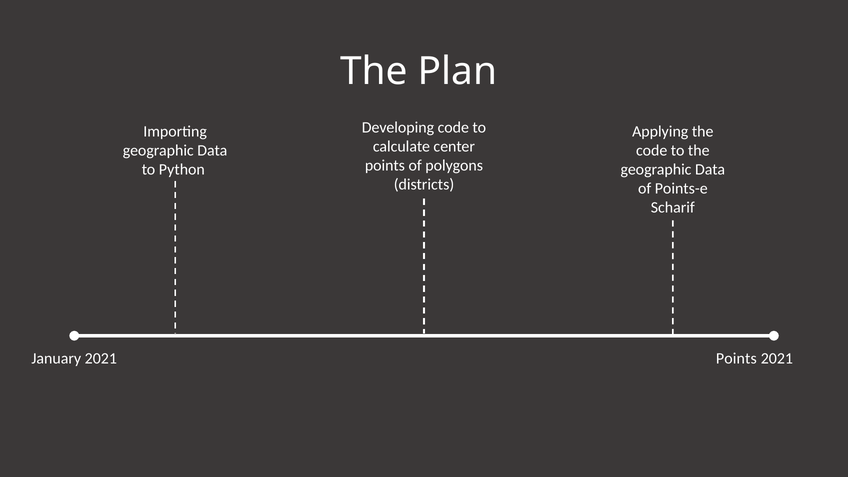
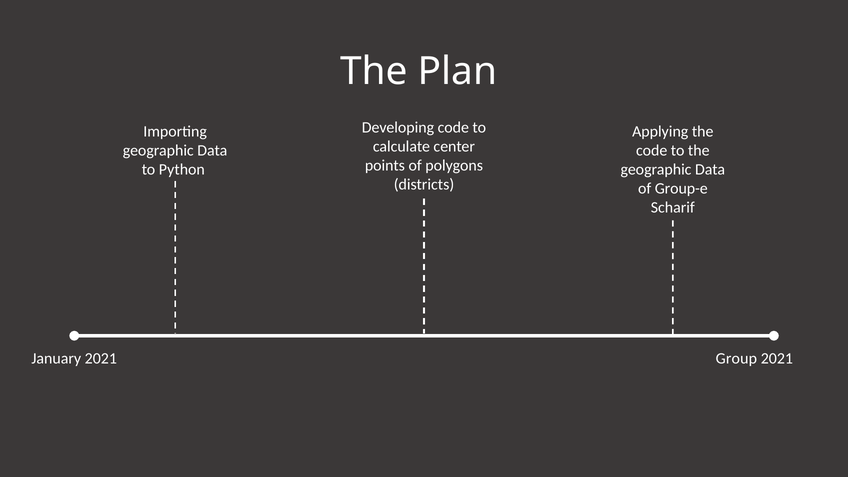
Points-e: Points-e -> Group-e (681, 189)
2021 Points: Points -> Group (736, 359)
